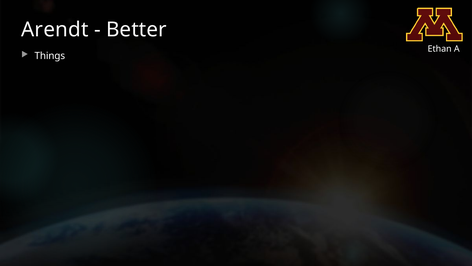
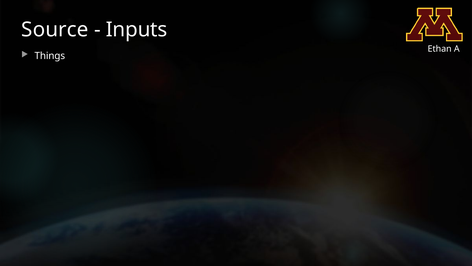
Arendt: Arendt -> Source (55, 30)
Better: Better -> Inputs (137, 30)
